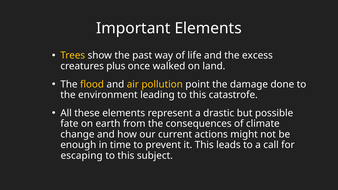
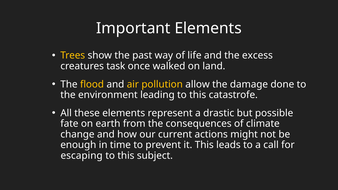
plus: plus -> task (116, 66)
point: point -> allow (198, 84)
